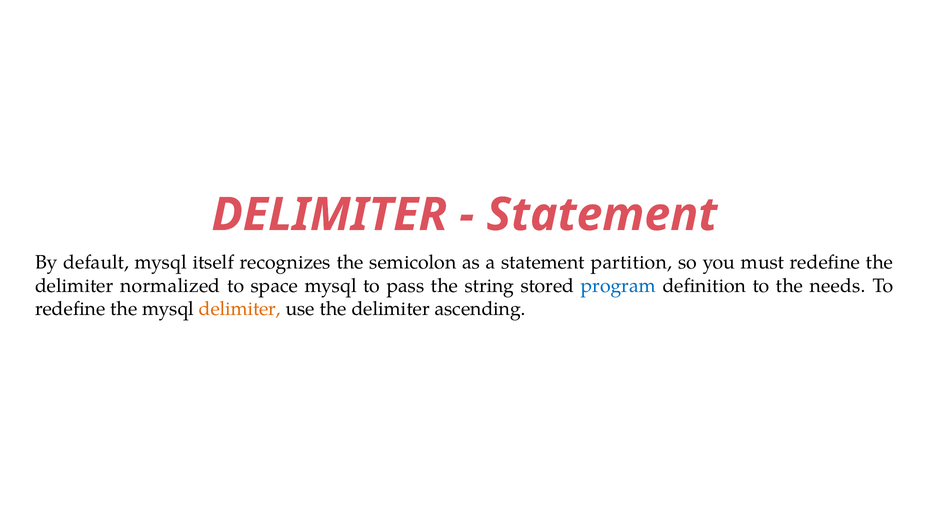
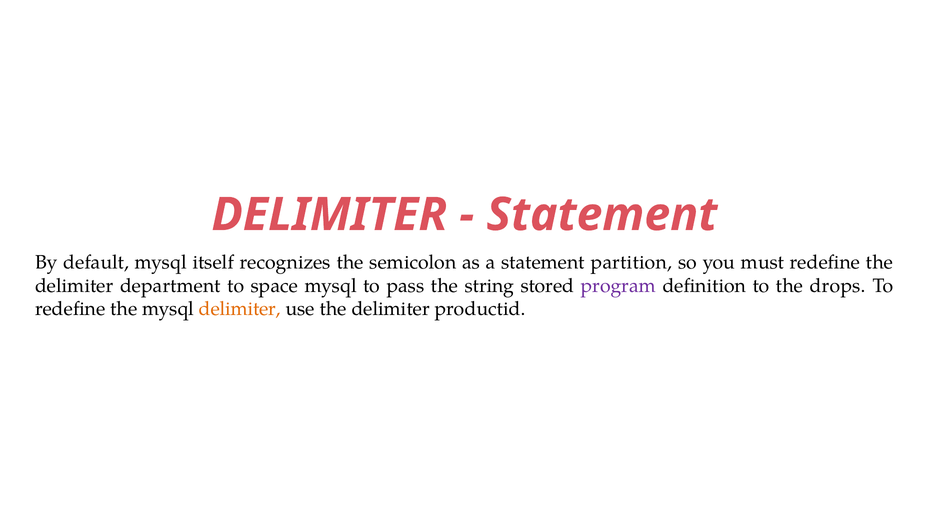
normalized: normalized -> department (170, 285)
program colour: blue -> purple (618, 285)
needs: needs -> drops (838, 285)
ascending: ascending -> productid (480, 309)
